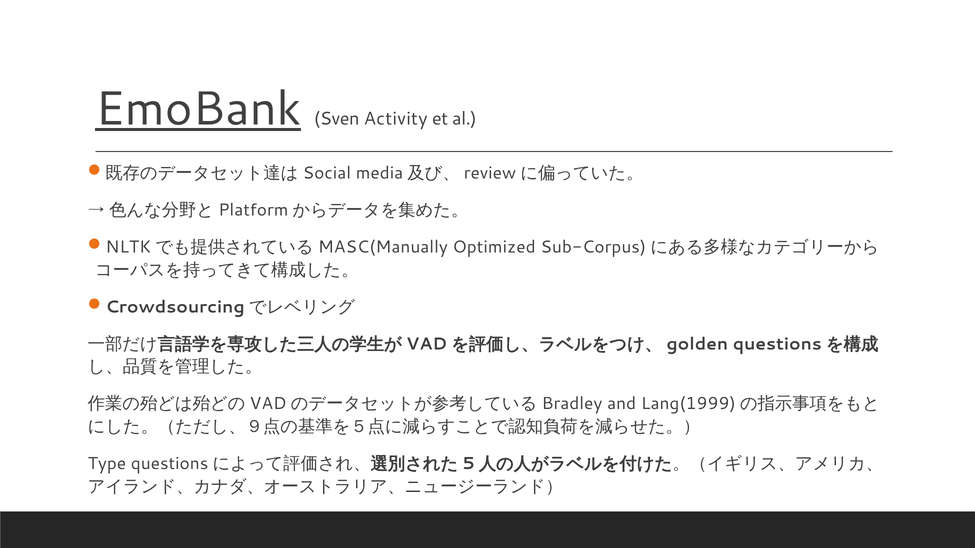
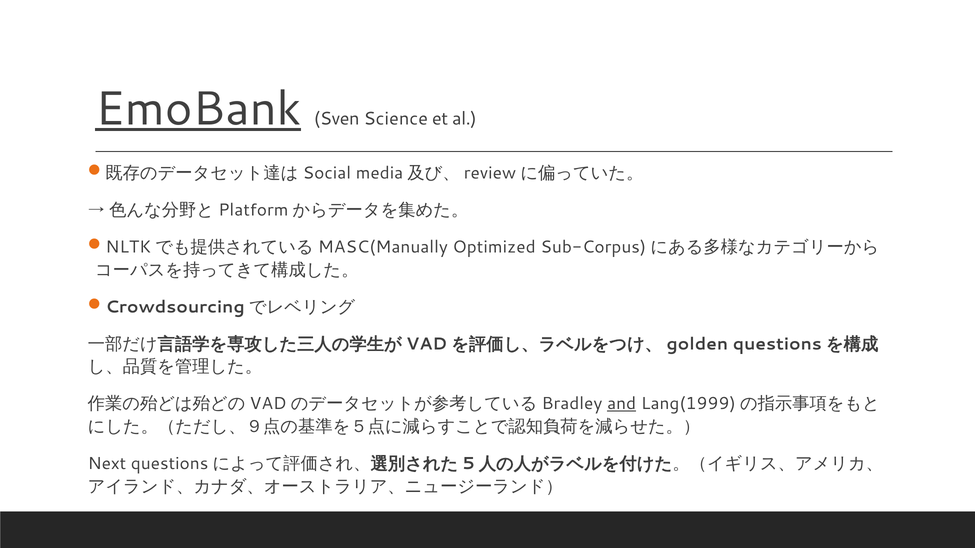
Activity: Activity -> Science (396, 119)
and underline: none -> present (622, 404)
Type: Type -> Next (107, 464)
